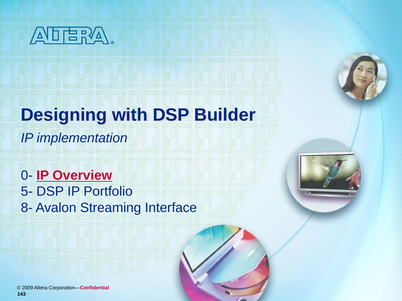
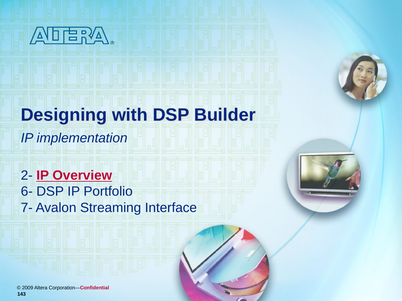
0-: 0- -> 2- (27, 176)
5-: 5- -> 6- (27, 192)
8-: 8- -> 7- (27, 208)
